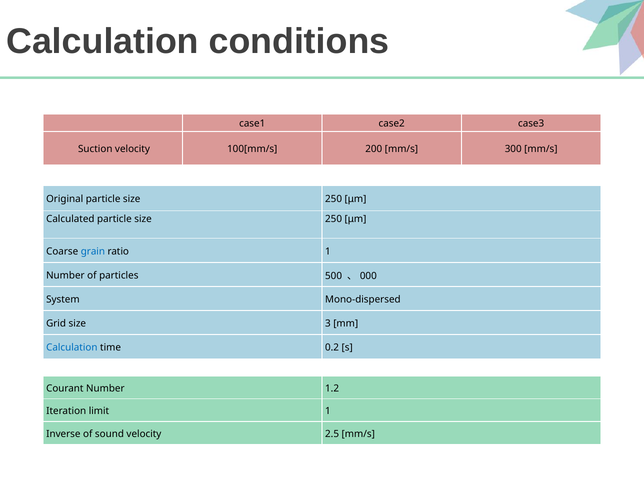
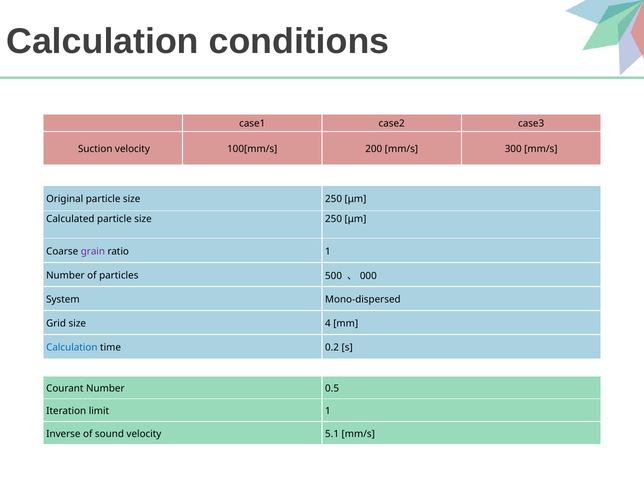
grain colour: blue -> purple (93, 251)
3: 3 -> 4 (328, 323)
1.2: 1.2 -> 0.5 (332, 388)
2.5: 2.5 -> 5.1 (332, 434)
